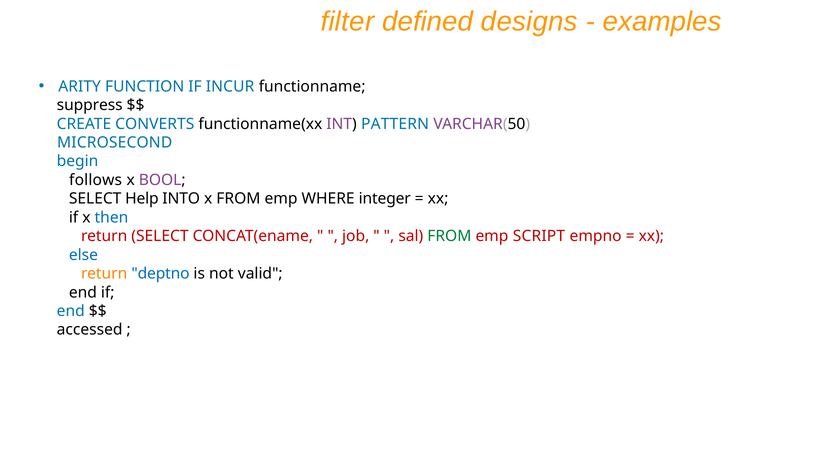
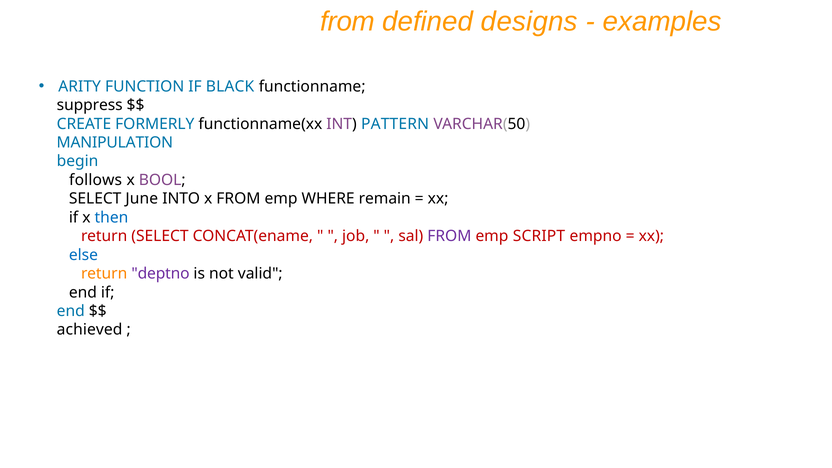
filter: filter -> from (348, 22)
INCUR: INCUR -> BLACK (230, 86)
CONVERTS: CONVERTS -> FORMERLY (155, 124)
MICROSECOND: MICROSECOND -> MANIPULATION (115, 143)
Help: Help -> June (142, 199)
integer: integer -> remain (385, 199)
FROM colour: green -> purple (449, 236)
deptno colour: blue -> purple (161, 274)
accessed: accessed -> achieved (90, 330)
